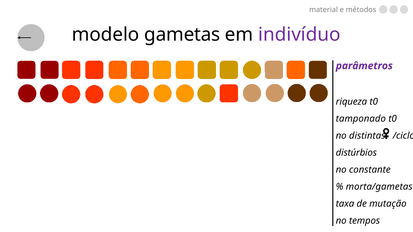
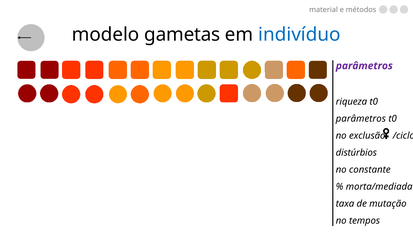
indivíduo colour: purple -> blue (299, 35)
tamponado: tamponado -> parâmetros (361, 119)
distintas: distintas -> exclusão (367, 136)
morta/gametas: morta/gametas -> morta/mediada (379, 187)
